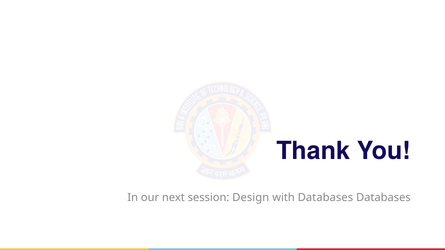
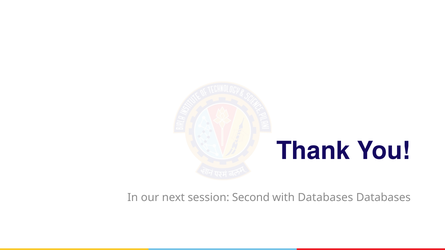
Design: Design -> Second (251, 198)
